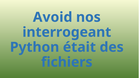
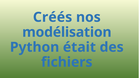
Avoid: Avoid -> Créés (53, 17)
interrogeant: interrogeant -> modélisation (67, 32)
